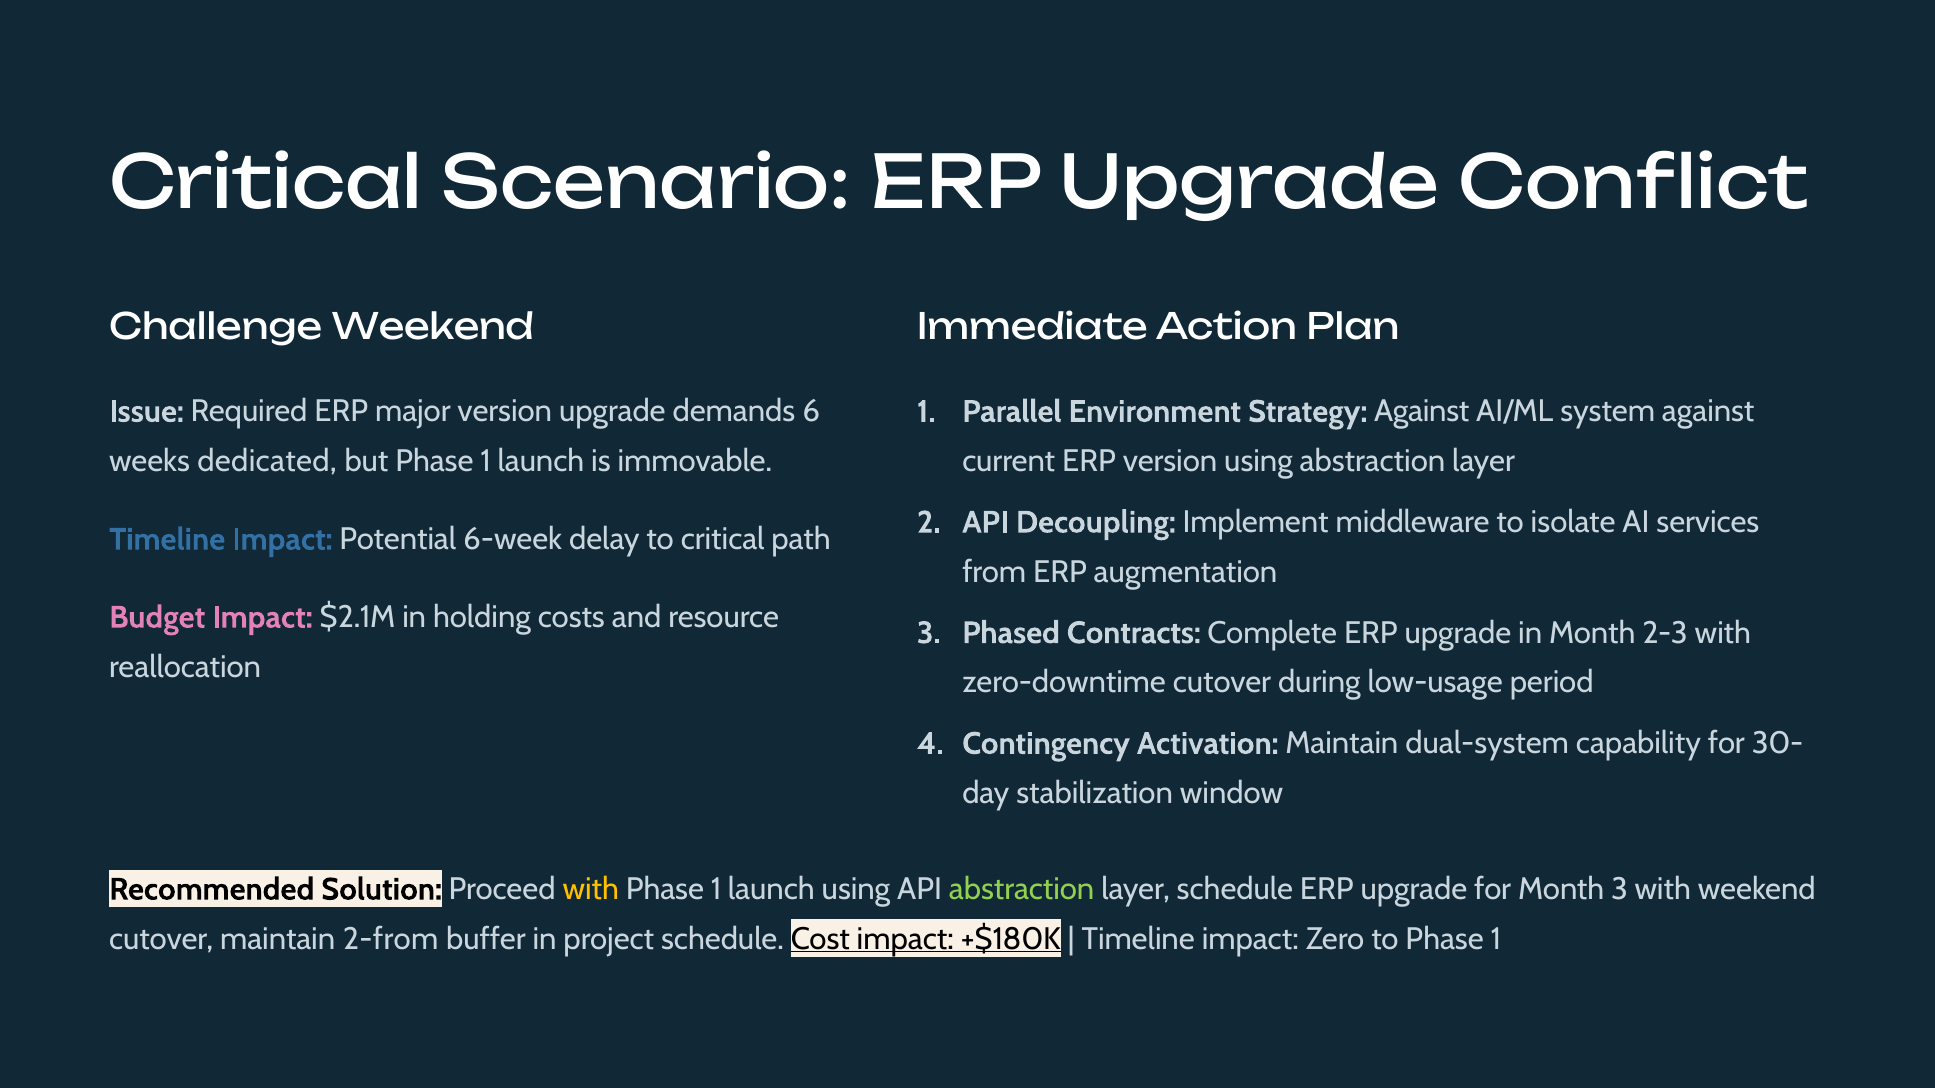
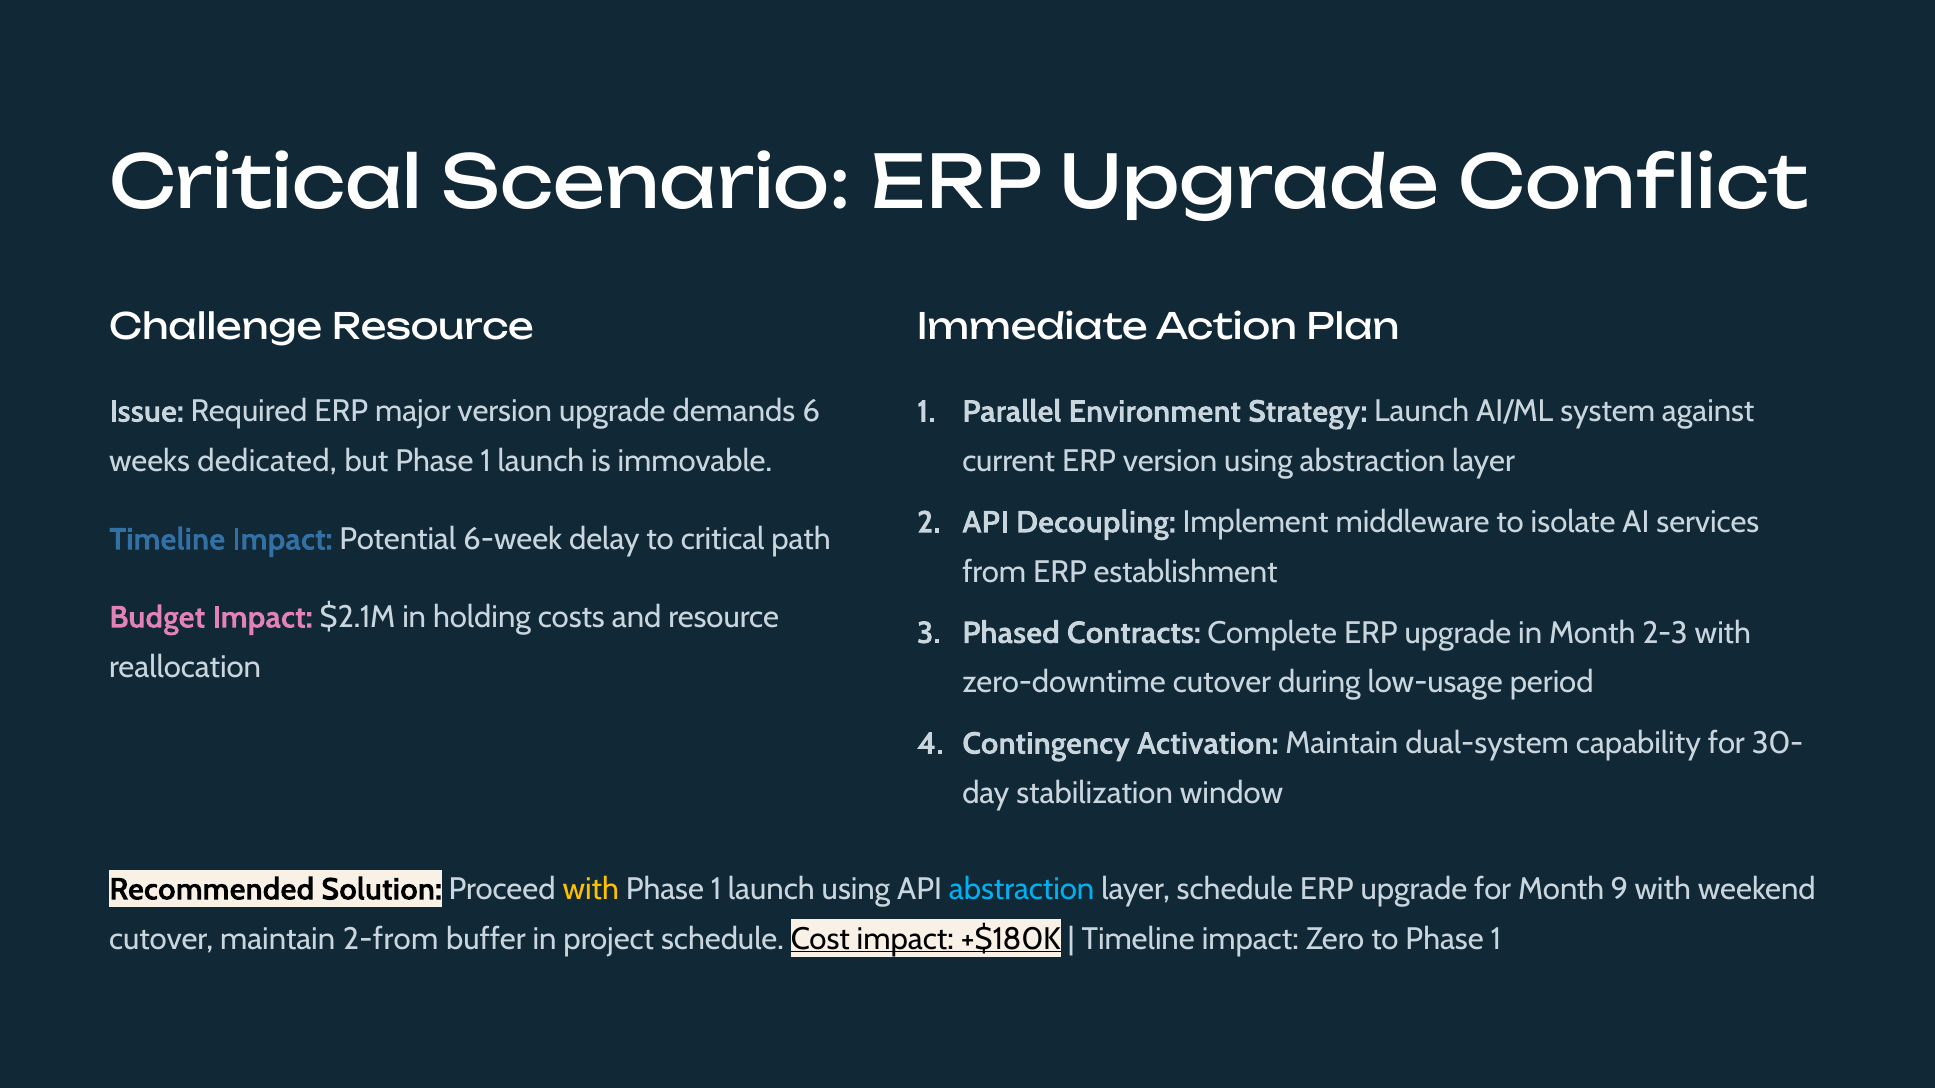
Challenge Weekend: Weekend -> Resource (433, 328)
Strategy Against: Against -> Launch (1422, 412)
augmentation: augmentation -> establishment (1186, 572)
abstraction colour: light green -> light blue (1022, 890)
Month 3: 3 -> 9 (1619, 890)
